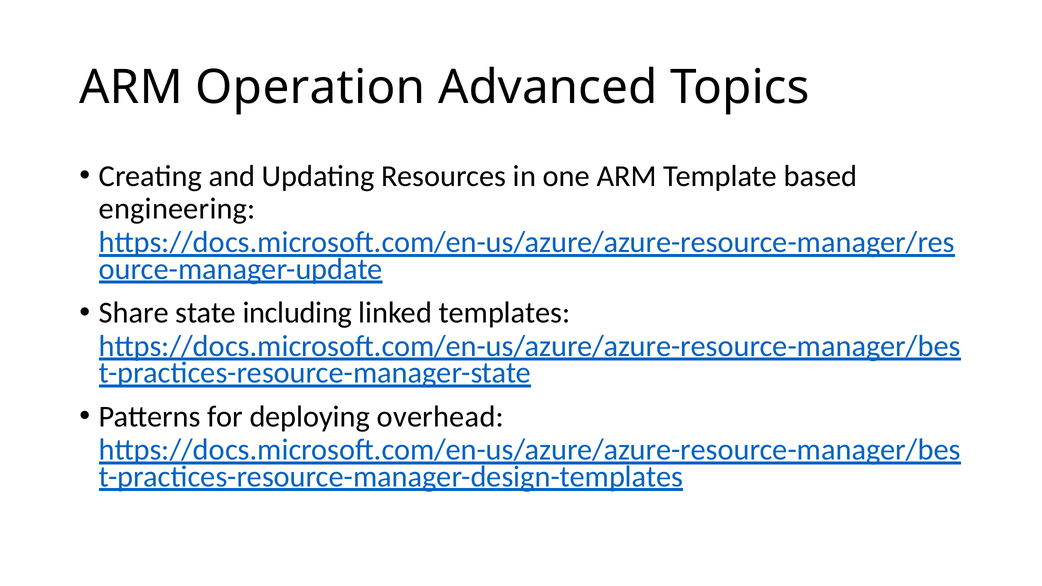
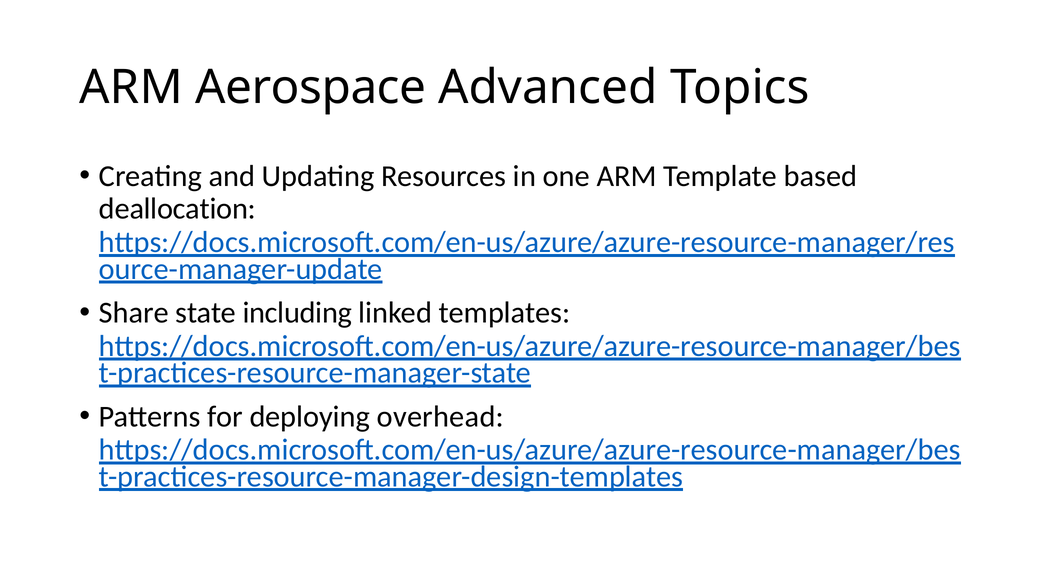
Operation: Operation -> Aerospace (311, 88)
engineering: engineering -> deallocation (177, 209)
